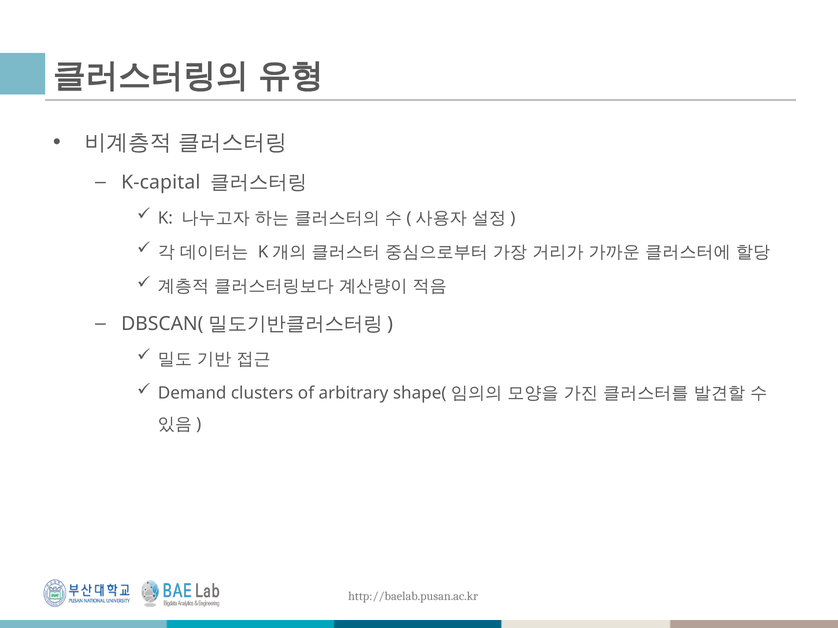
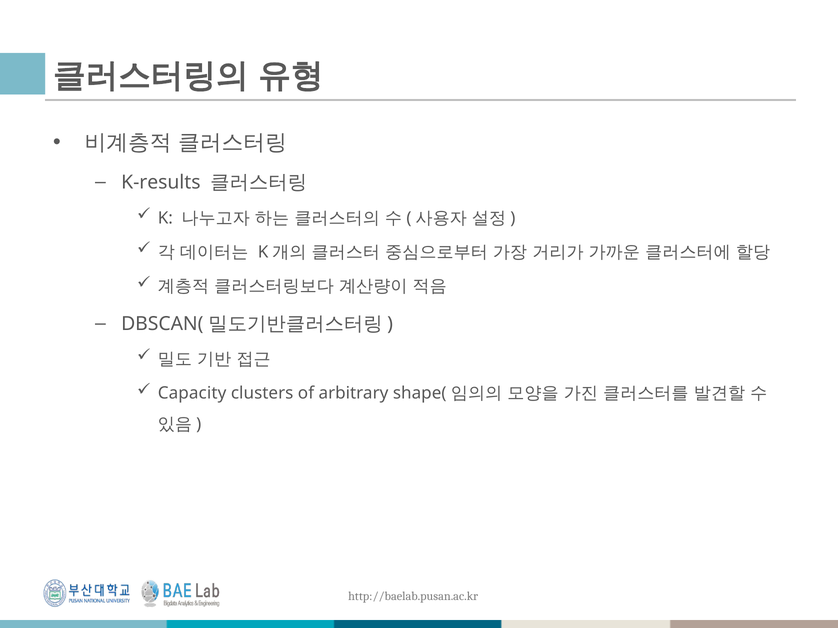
K-capital: K-capital -> K-results (161, 183)
Demand: Demand -> Capacity (192, 394)
